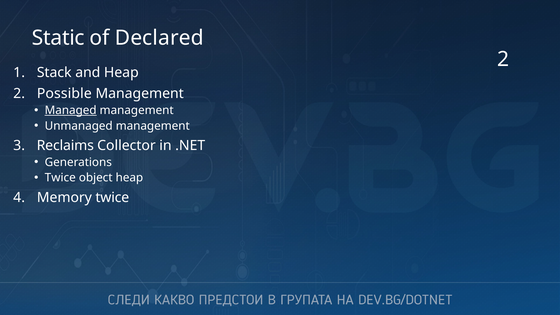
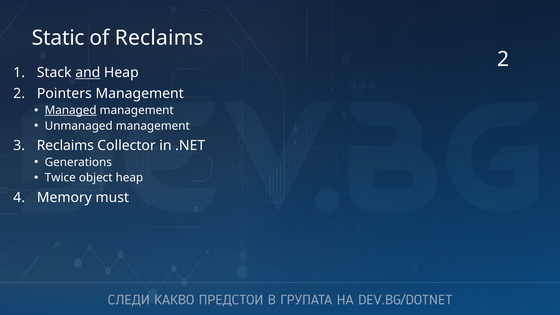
of Declared: Declared -> Reclaims (159, 38)
and underline: none -> present (88, 73)
Possible: Possible -> Pointers (64, 94)
Memory twice: twice -> must (112, 197)
